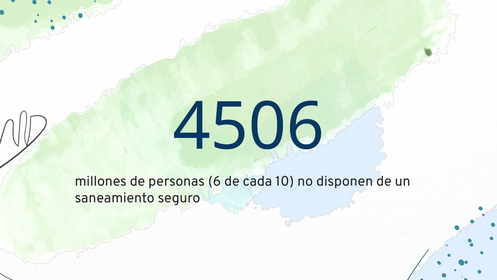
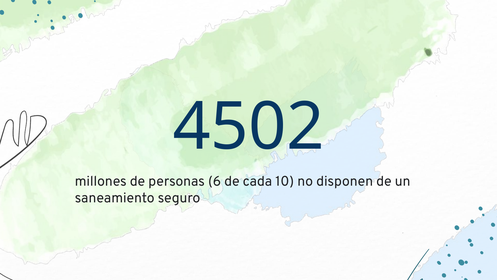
4506: 4506 -> 4502 (248, 127)
